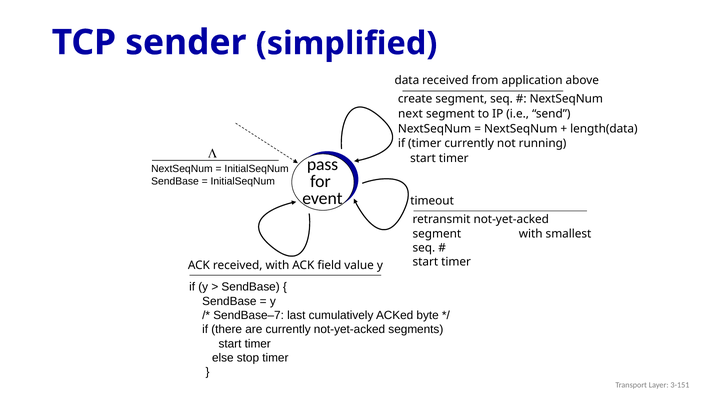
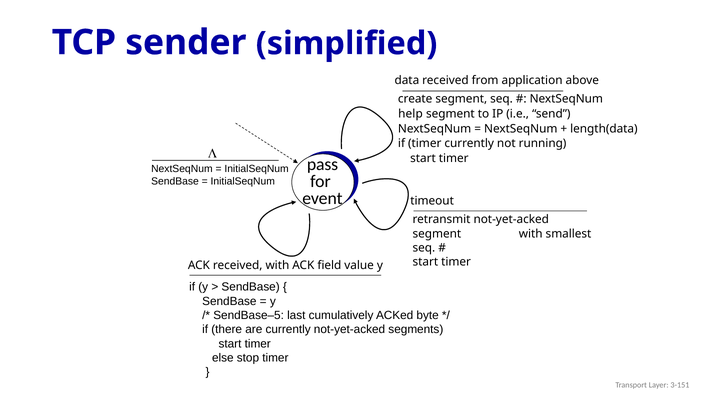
next: next -> help (410, 114)
SendBase–7: SendBase–7 -> SendBase–5 (249, 316)
